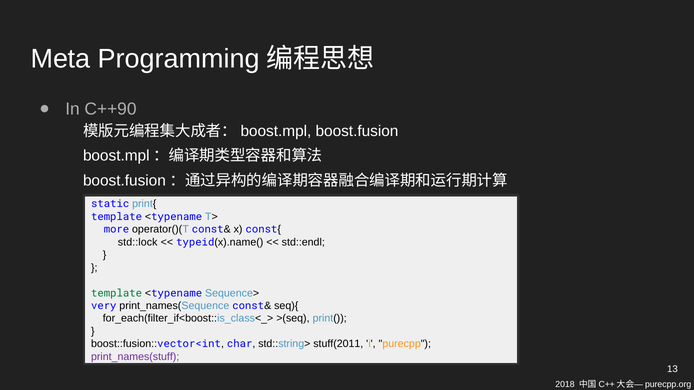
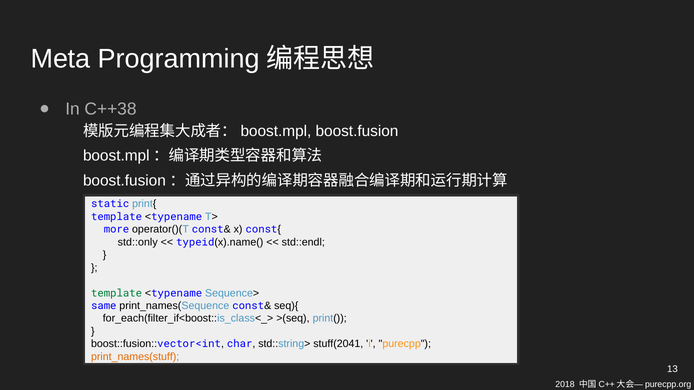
C++90: C++90 -> C++38 (111, 109)
std::lock: std::lock -> std::only (138, 242)
very: very -> same (104, 306)
stuff(2011: stuff(2011 -> stuff(2041 (338, 344)
print_names(stuff colour: purple -> orange (135, 357)
